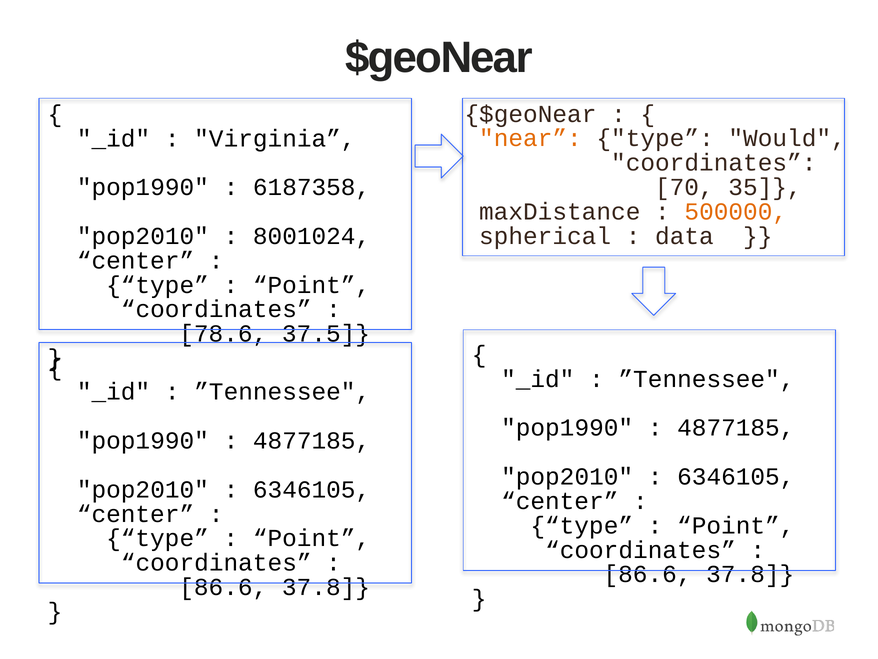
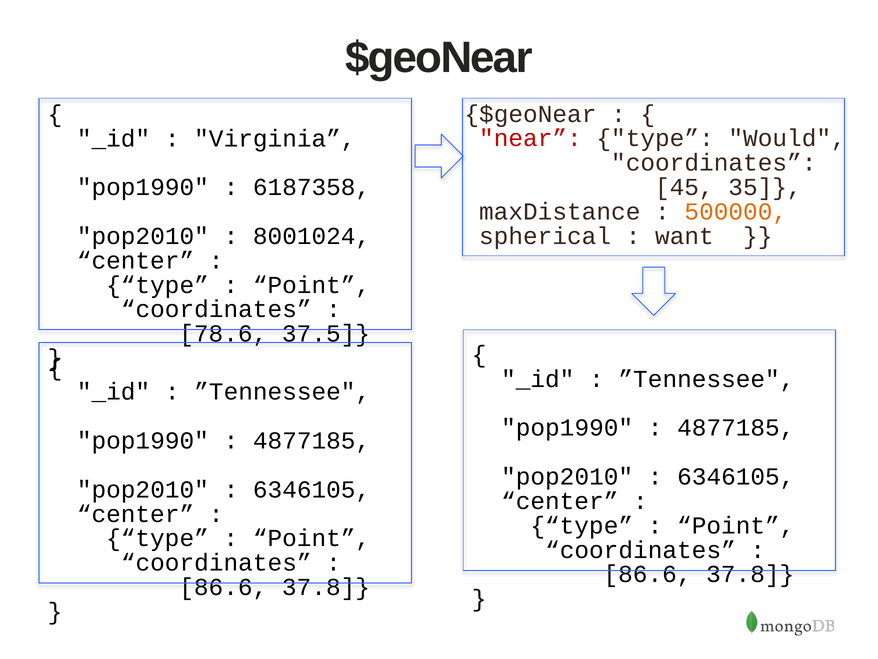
near colour: orange -> red (530, 138)
70: 70 -> 45 (684, 187)
data: data -> want (684, 236)
